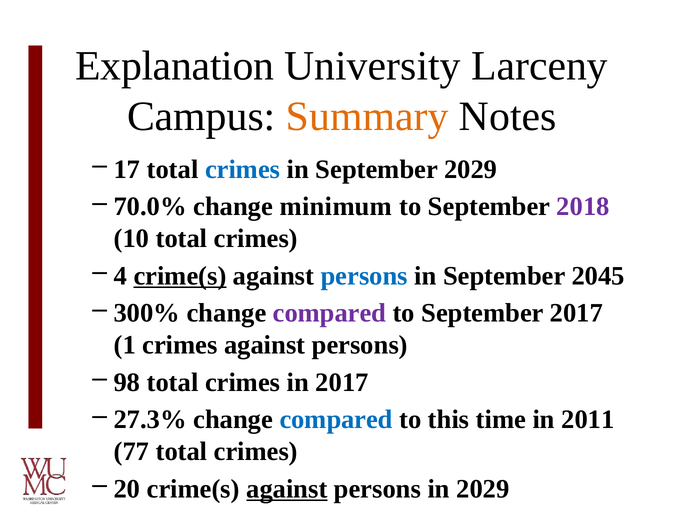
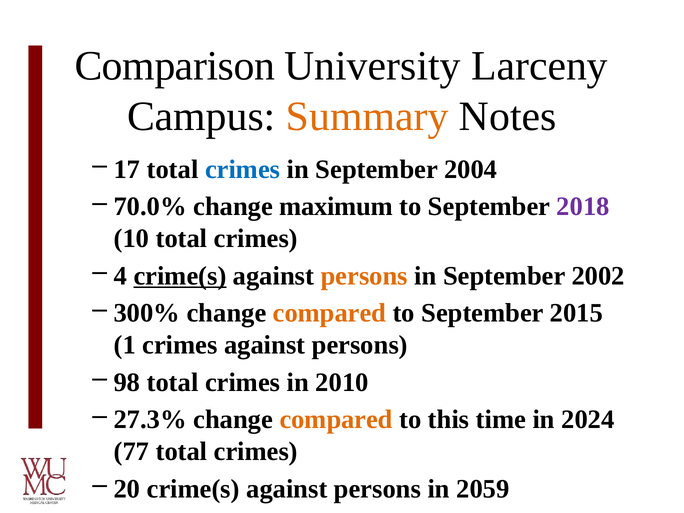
Explanation: Explanation -> Comparison (175, 66)
September 2029: 2029 -> 2004 (471, 169)
minimum: minimum -> maximum (336, 207)
persons colour: blue -> orange (364, 276)
2045: 2045 -> 2002 (598, 276)
compared colour: purple -> orange (329, 313)
September 2017: 2017 -> 2015 (576, 313)
in 2017: 2017 -> 2010 (342, 382)
compared colour: blue -> orange (336, 420)
2011: 2011 -> 2024 (588, 420)
against underline: present -> none (287, 489)
in 2029: 2029 -> 2059 (483, 489)
